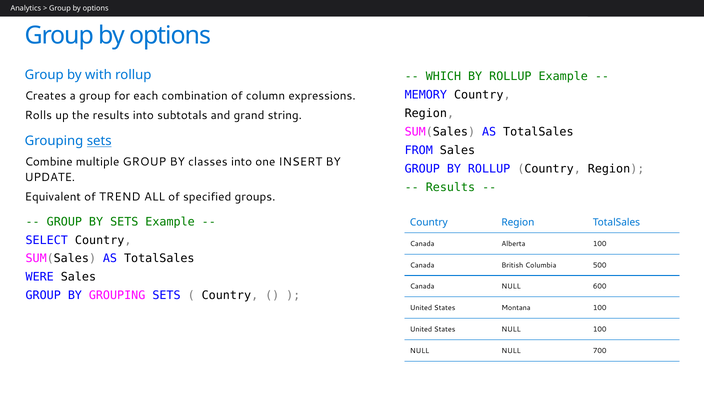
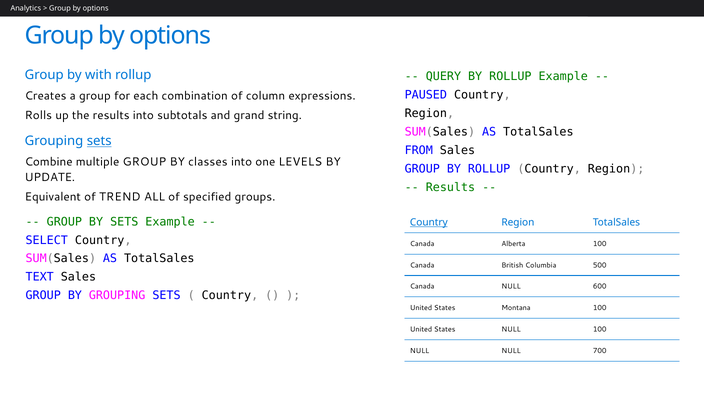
WHICH: WHICH -> QUERY (443, 76)
MEMORY: MEMORY -> PAUSED (426, 95)
INSERT: INSERT -> LEVELS (300, 162)
Country underline: none -> present (429, 223)
WERE: WERE -> TEXT (40, 277)
